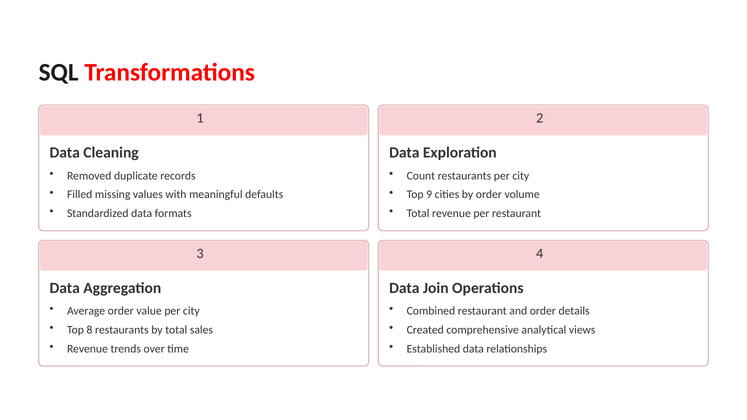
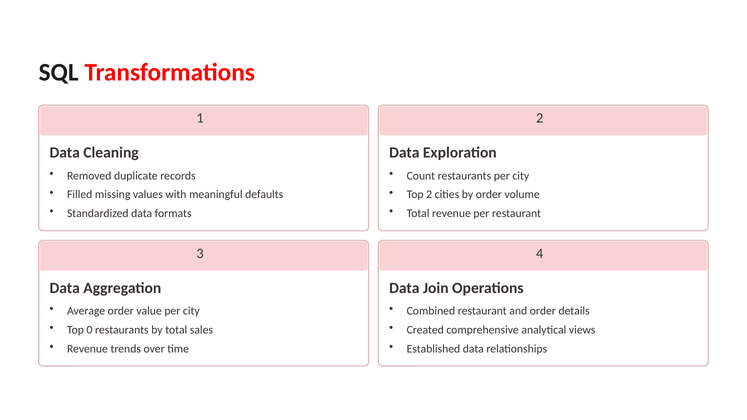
Top 9: 9 -> 2 (429, 195)
8: 8 -> 0 (90, 330)
